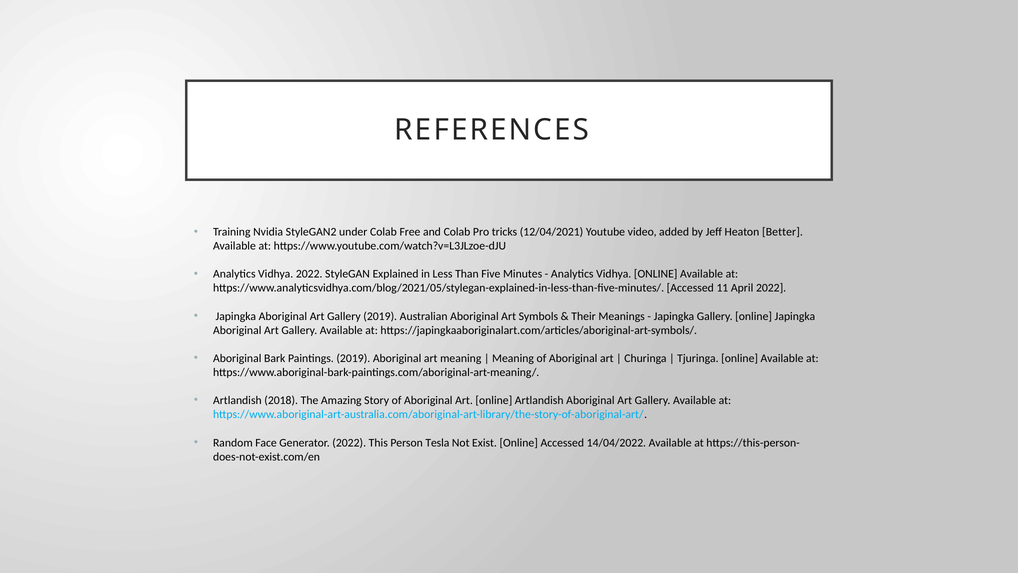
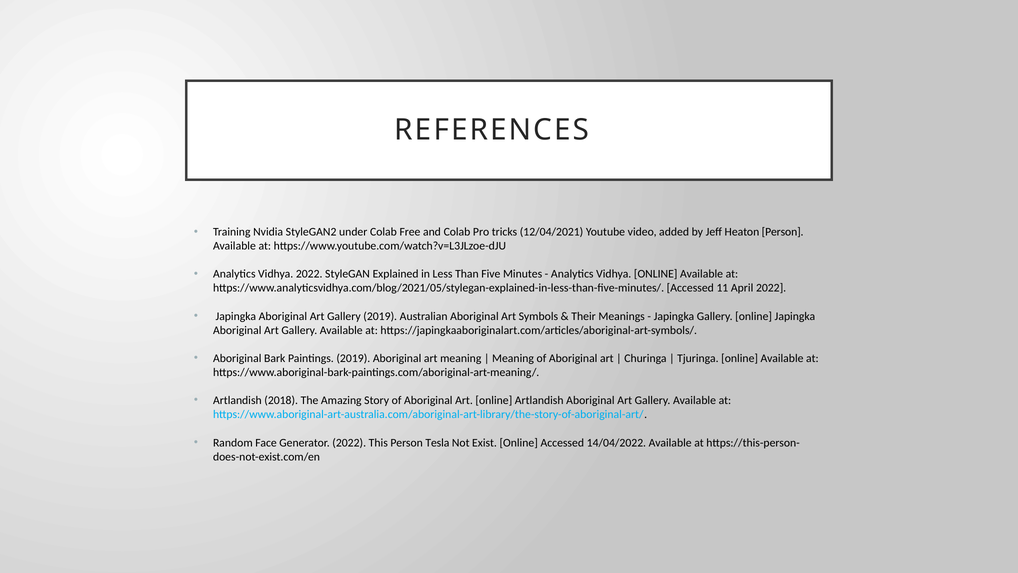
Heaton Better: Better -> Person (783, 232)
